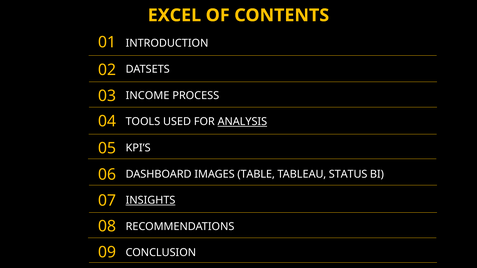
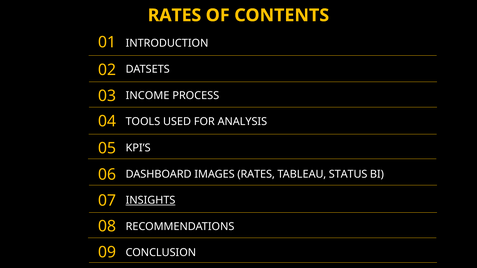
EXCEL: EXCEL -> RATES (174, 15)
ANALYSIS underline: present -> none (242, 122)
IMAGES TABLE: TABLE -> RATES (256, 174)
